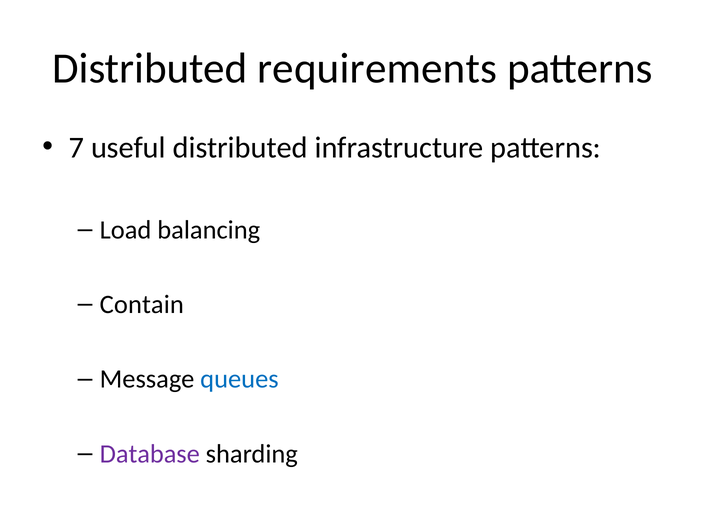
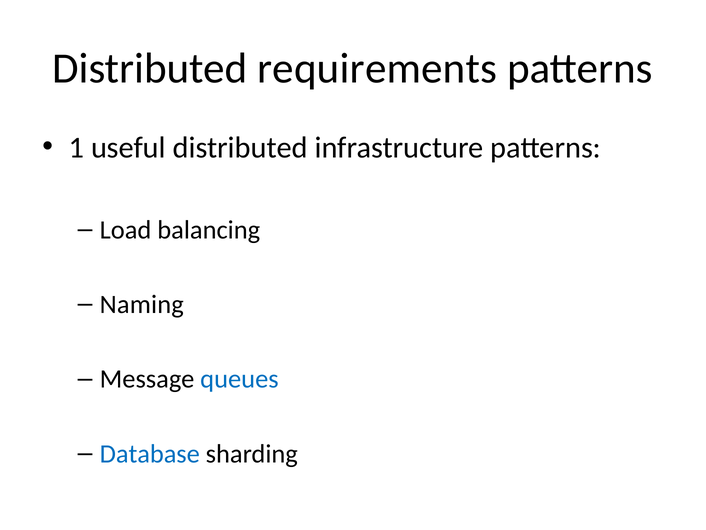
7: 7 -> 1 (77, 147)
Contain: Contain -> Naming (142, 304)
Database colour: purple -> blue (150, 453)
